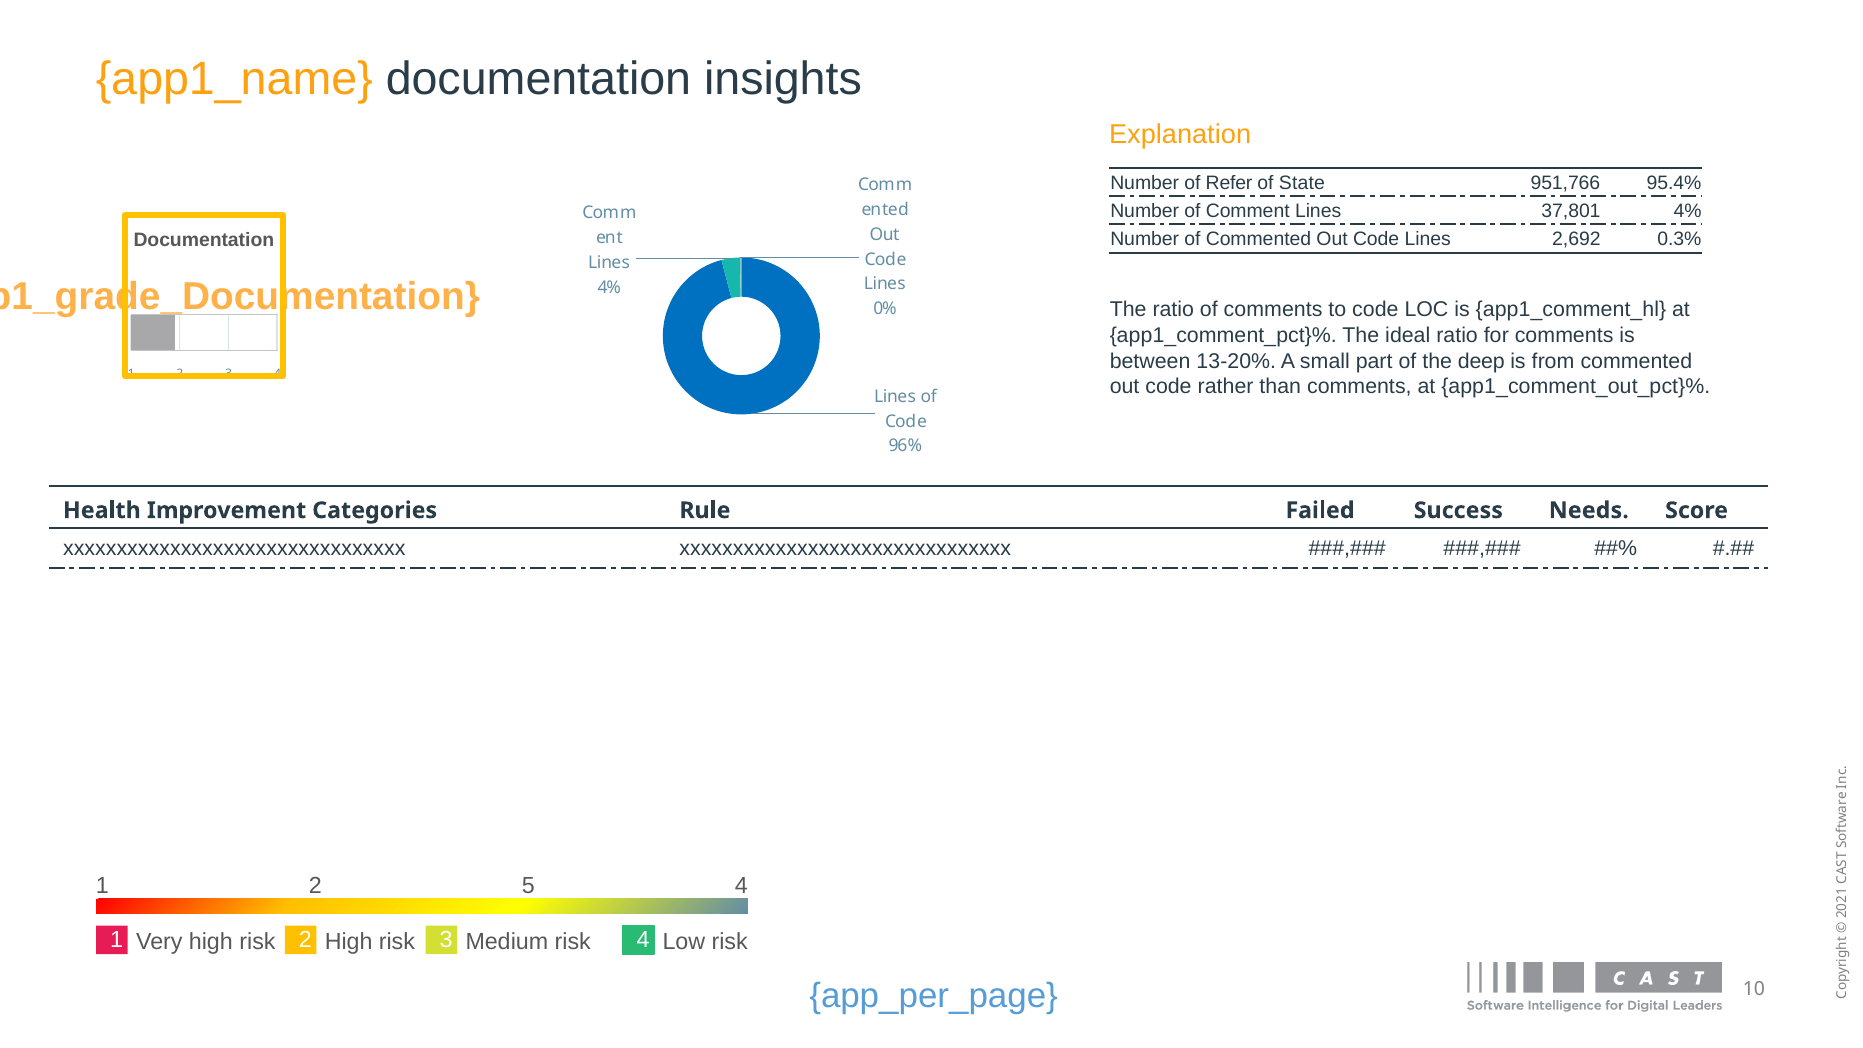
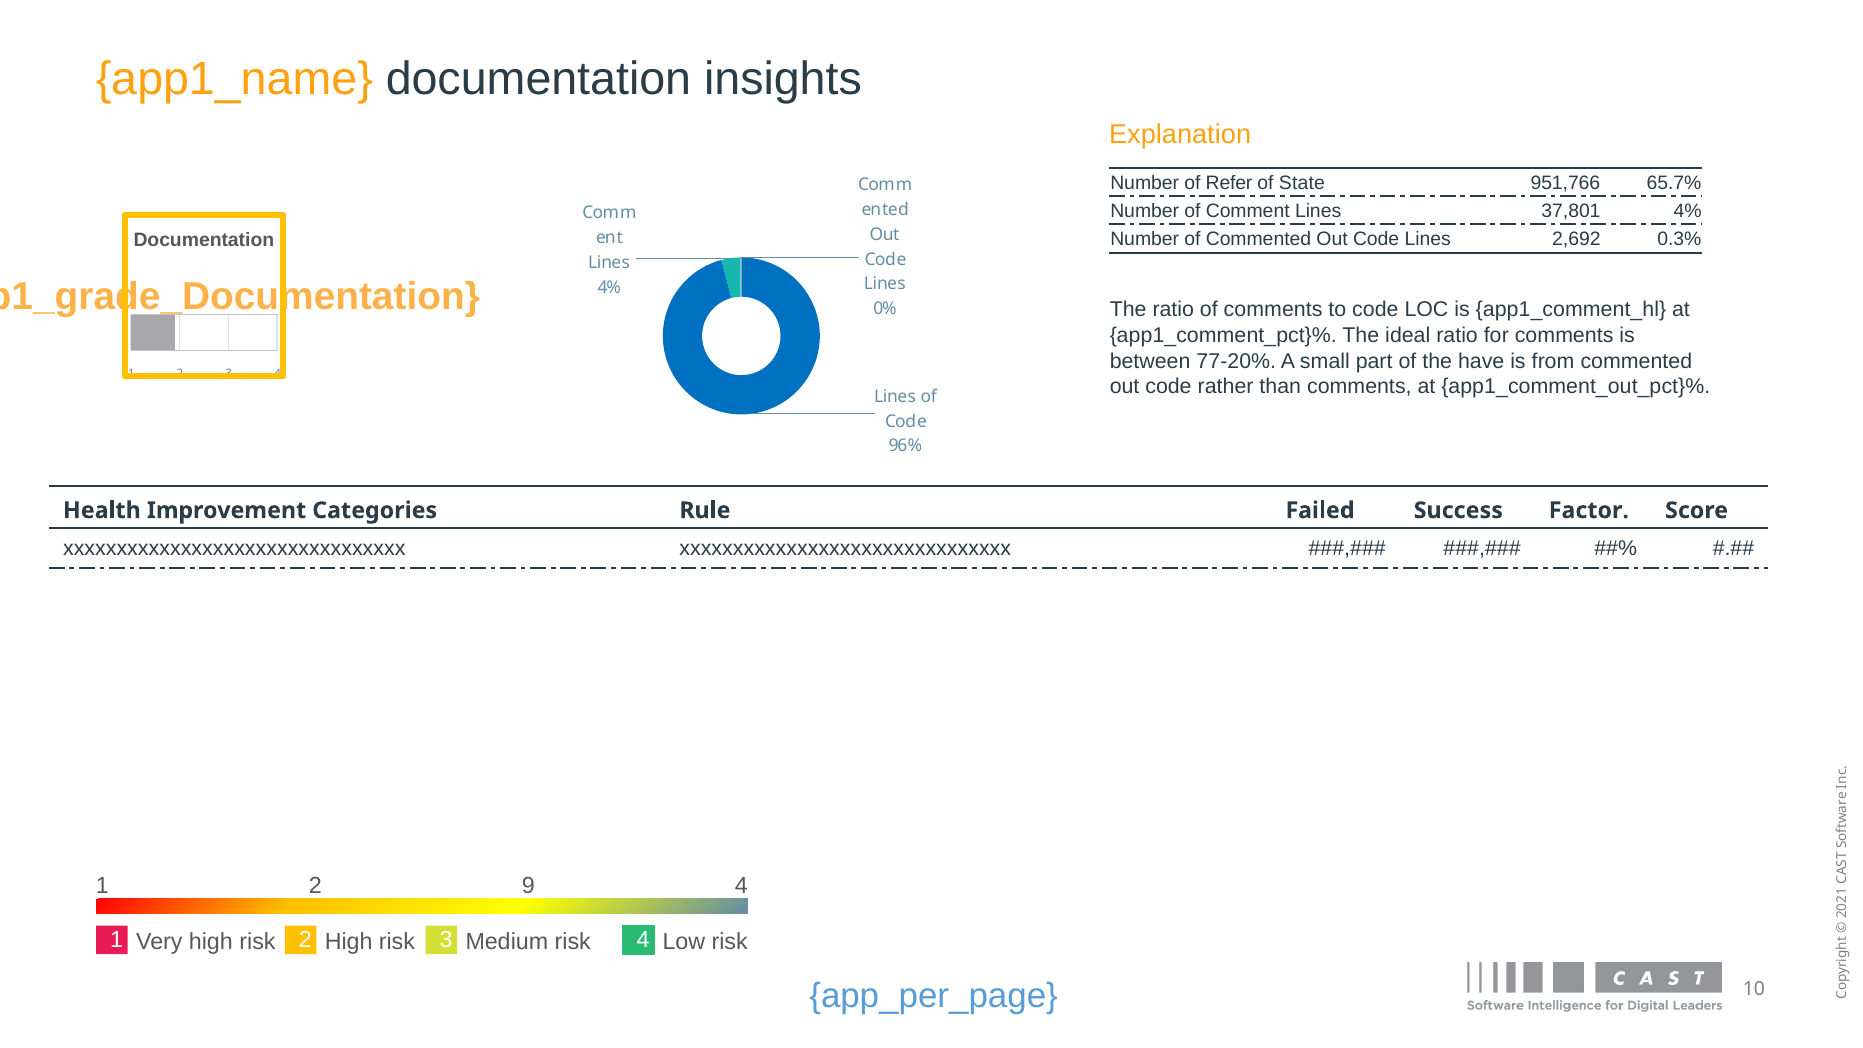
95.4%: 95.4% -> 65.7% (1674, 183)
13-20%: 13-20% -> 77-20% (1236, 361)
deep: deep -> have (1481, 361)
Needs: Needs -> Factor (1589, 510)
5: 5 -> 9 (528, 886)
